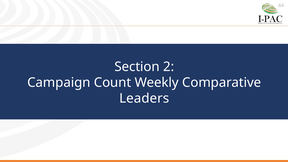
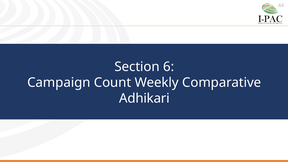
2: 2 -> 6 (169, 67)
Leaders: Leaders -> Adhikari (144, 98)
